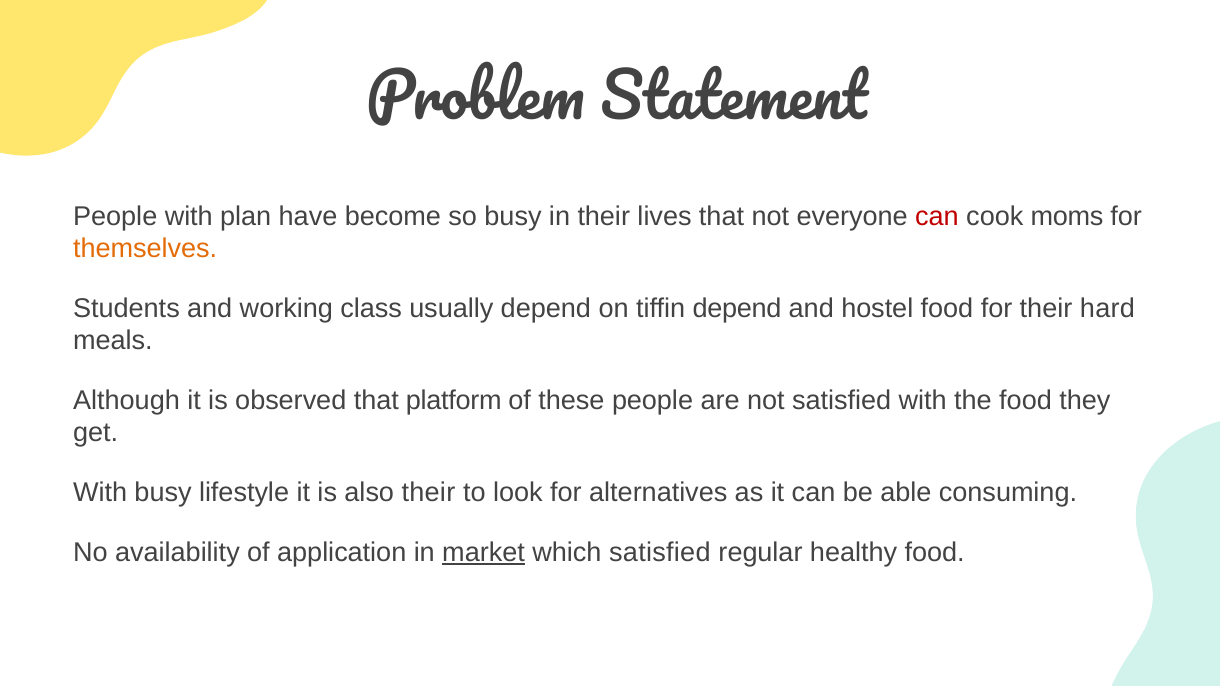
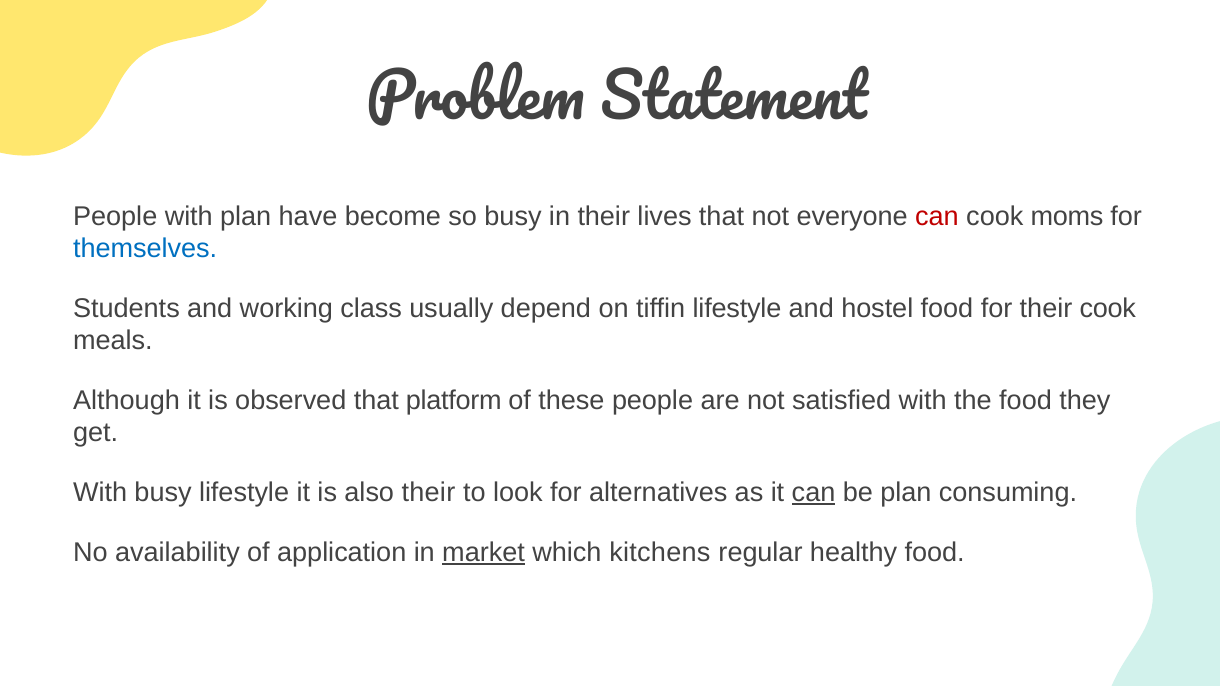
themselves colour: orange -> blue (145, 249)
tiffin depend: depend -> lifestyle (737, 309)
their hard: hard -> cook (1108, 309)
can underline: none -> present (814, 493)
be able: able -> plan (906, 493)
which satisfied: satisfied -> kitchens (660, 552)
